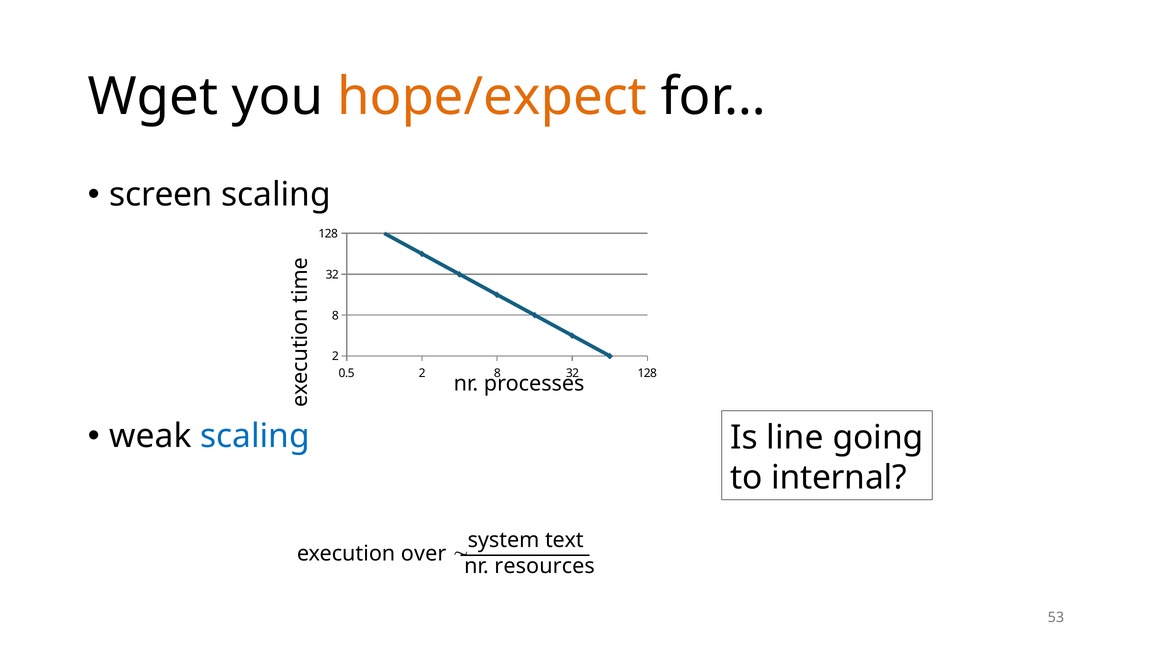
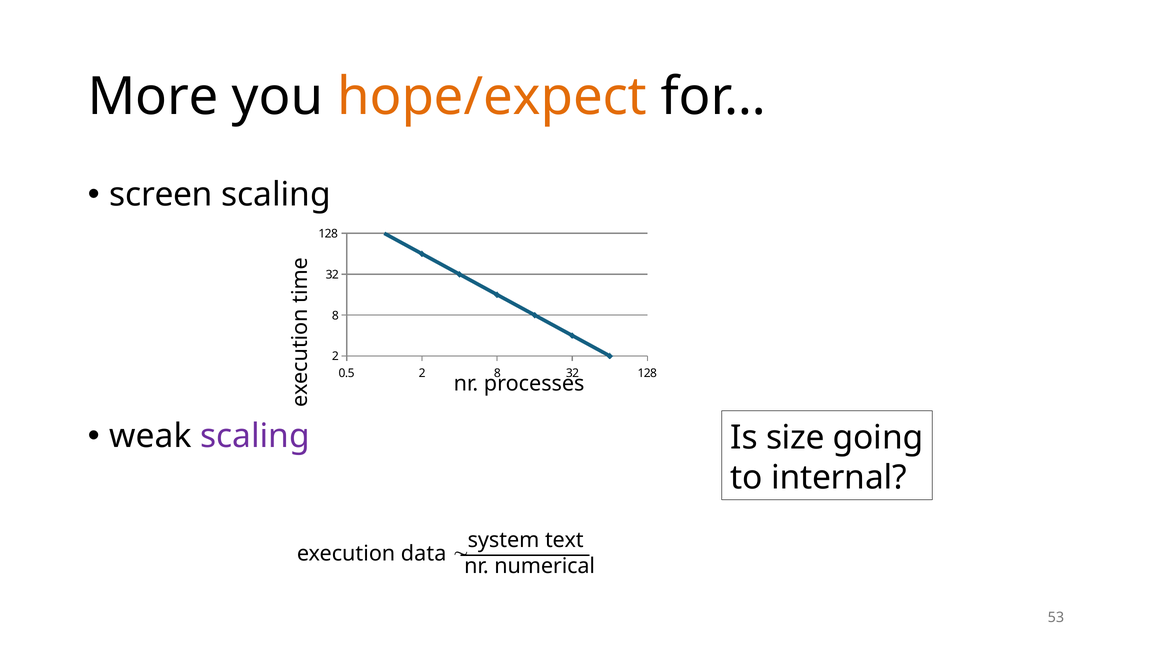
Wget: Wget -> More (153, 97)
scaling colour: blue -> purple (255, 436)
line: line -> size (795, 437)
over: over -> data (424, 554)
resources: resources -> numerical (545, 566)
